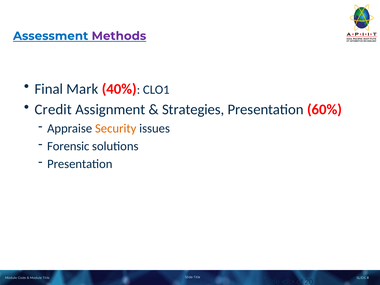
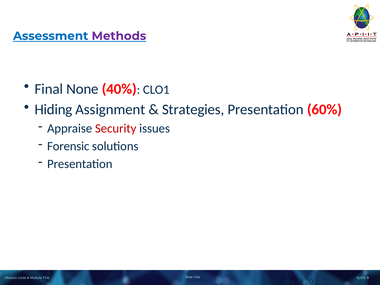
Mark: Mark -> None (82, 89)
Credit: Credit -> Hiding (53, 110)
Security colour: orange -> red (116, 128)
